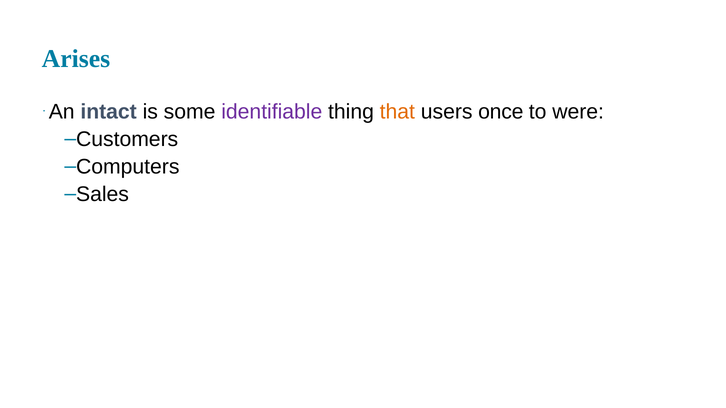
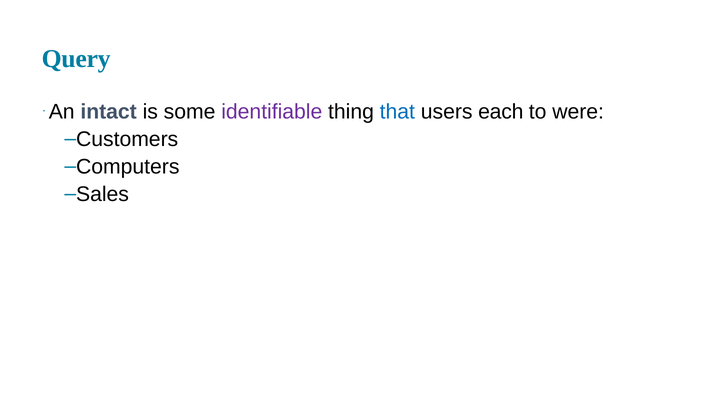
Arises: Arises -> Query (76, 59)
that colour: orange -> blue (397, 112)
once: once -> each (501, 112)
